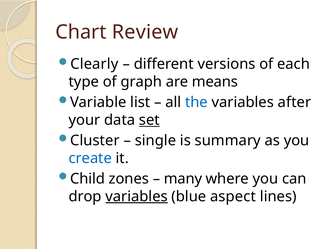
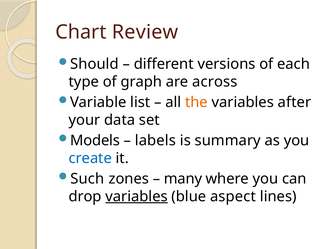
Clearly: Clearly -> Should (94, 64)
means: means -> across (215, 82)
the colour: blue -> orange (196, 102)
set underline: present -> none (149, 120)
Cluster: Cluster -> Models (95, 140)
single: single -> labels (155, 140)
Child: Child -> Such (87, 179)
